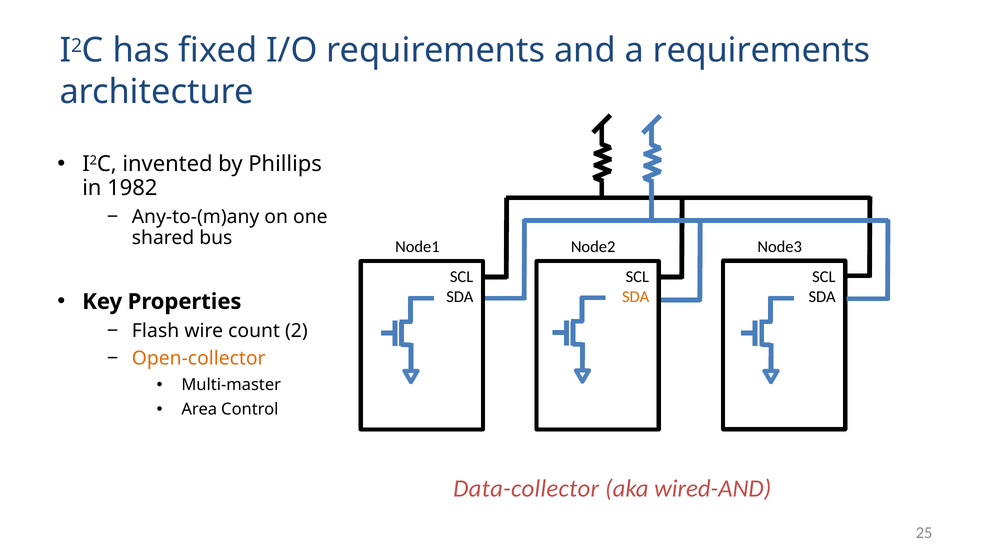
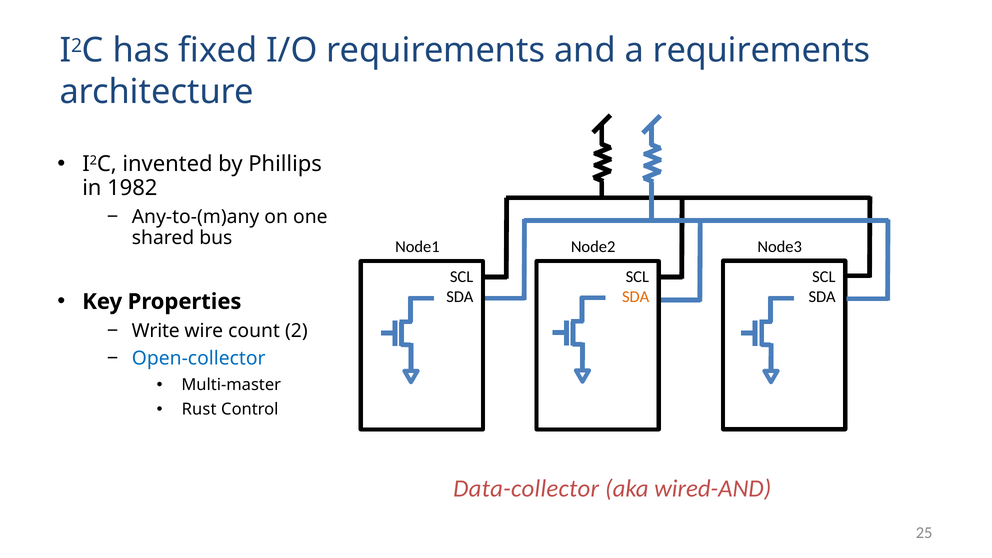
Flash: Flash -> Write (156, 331)
Open-collector colour: orange -> blue (199, 359)
Area: Area -> Rust (199, 410)
